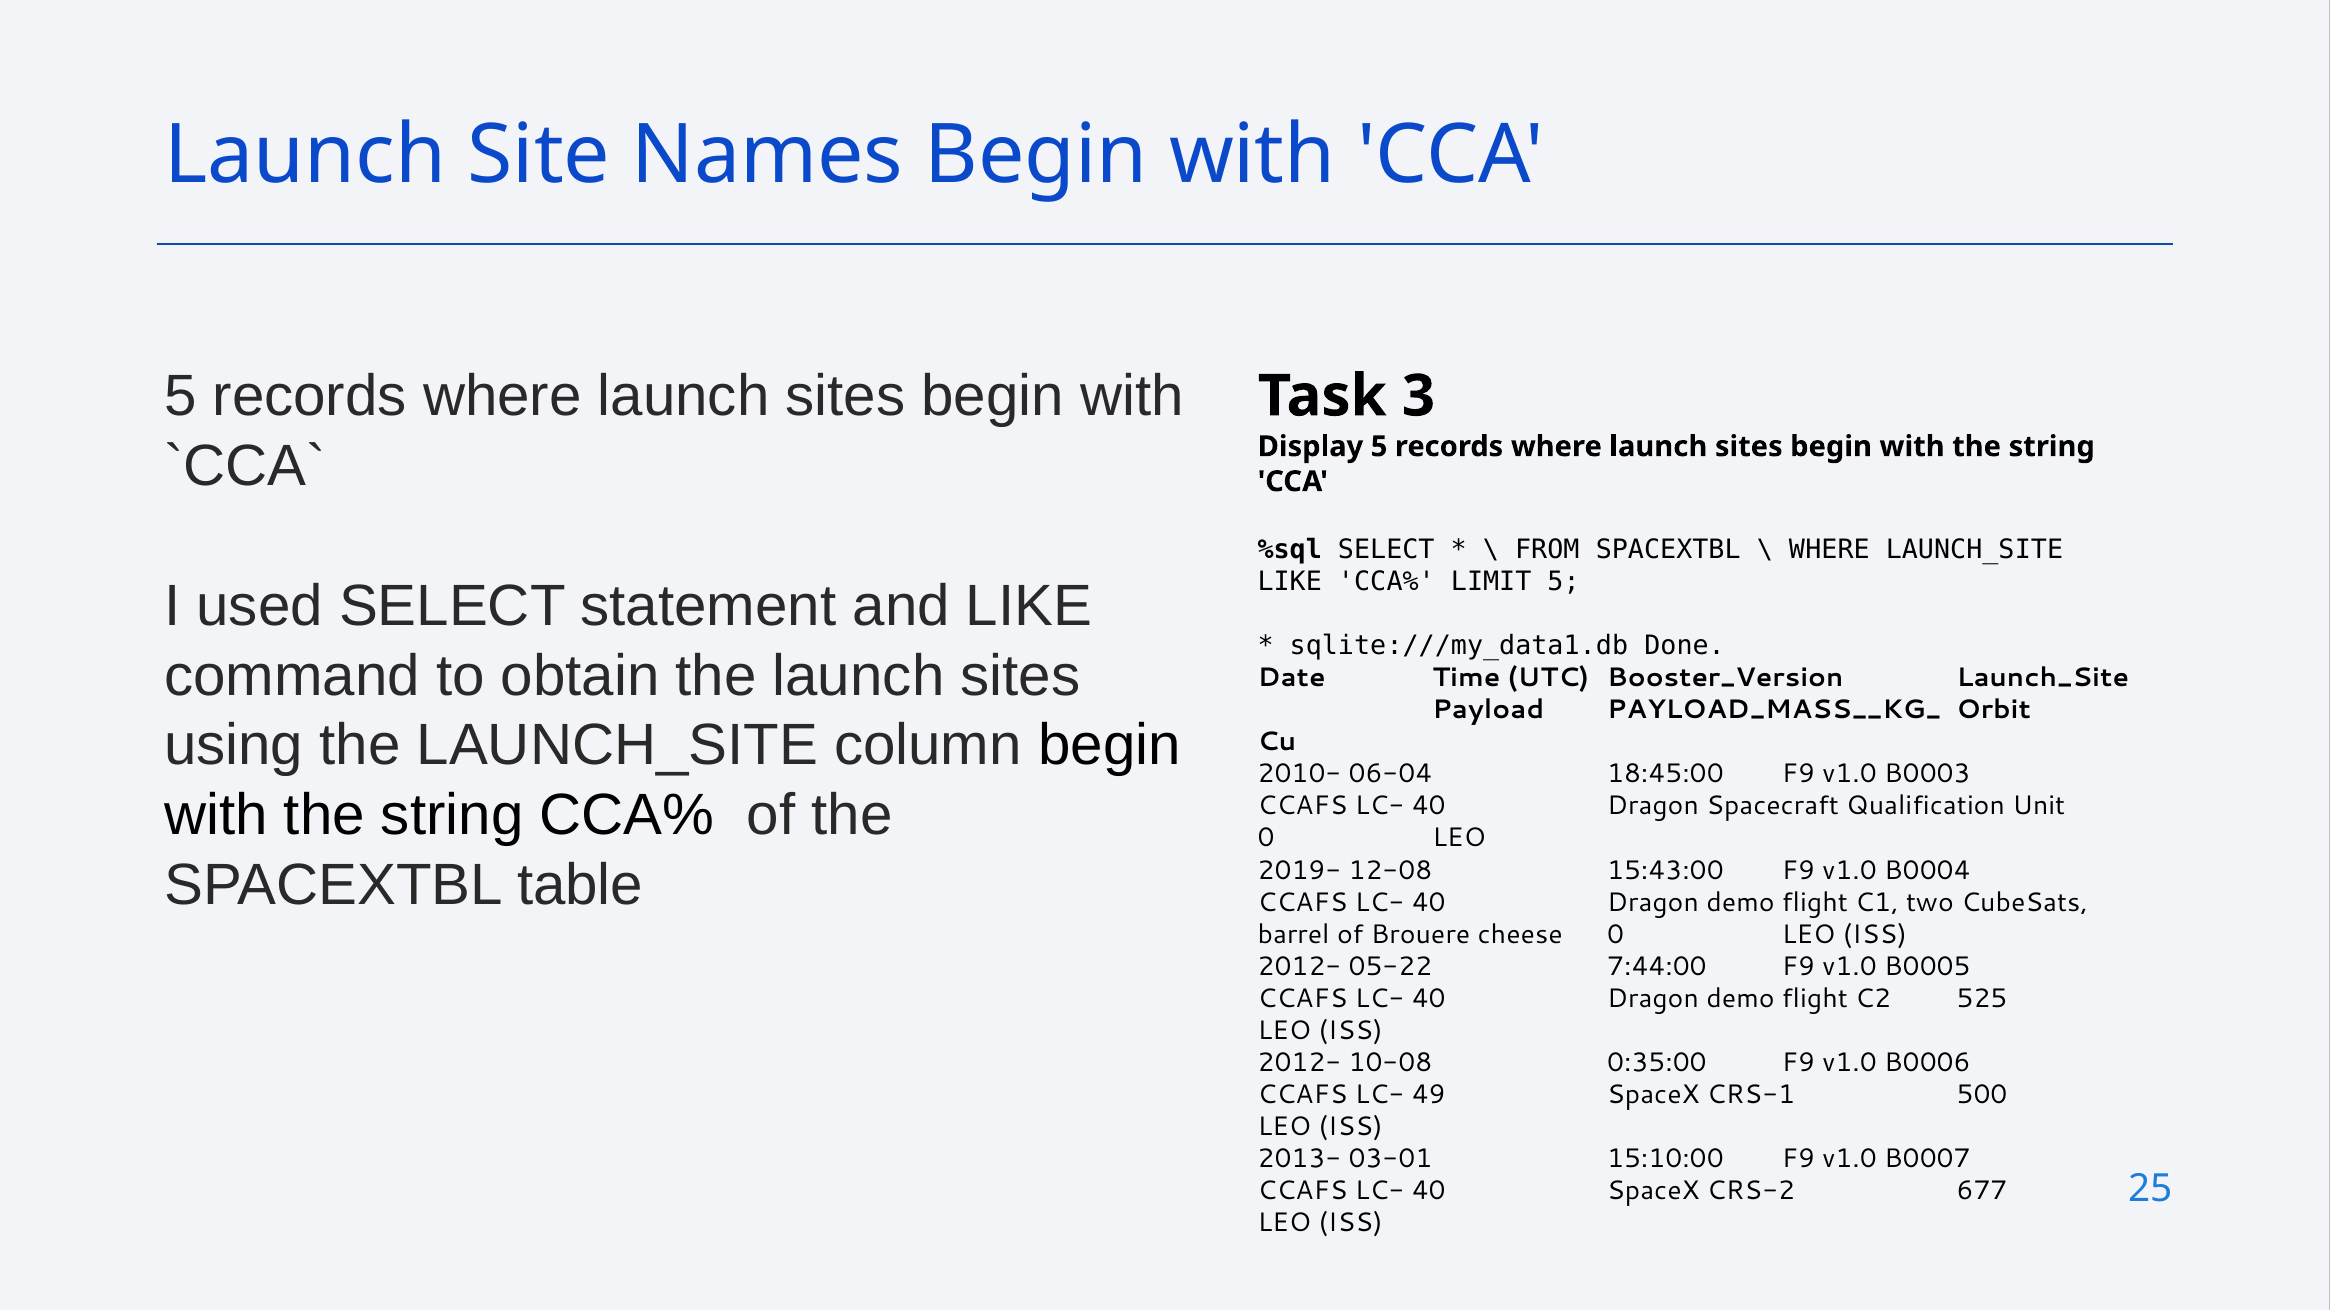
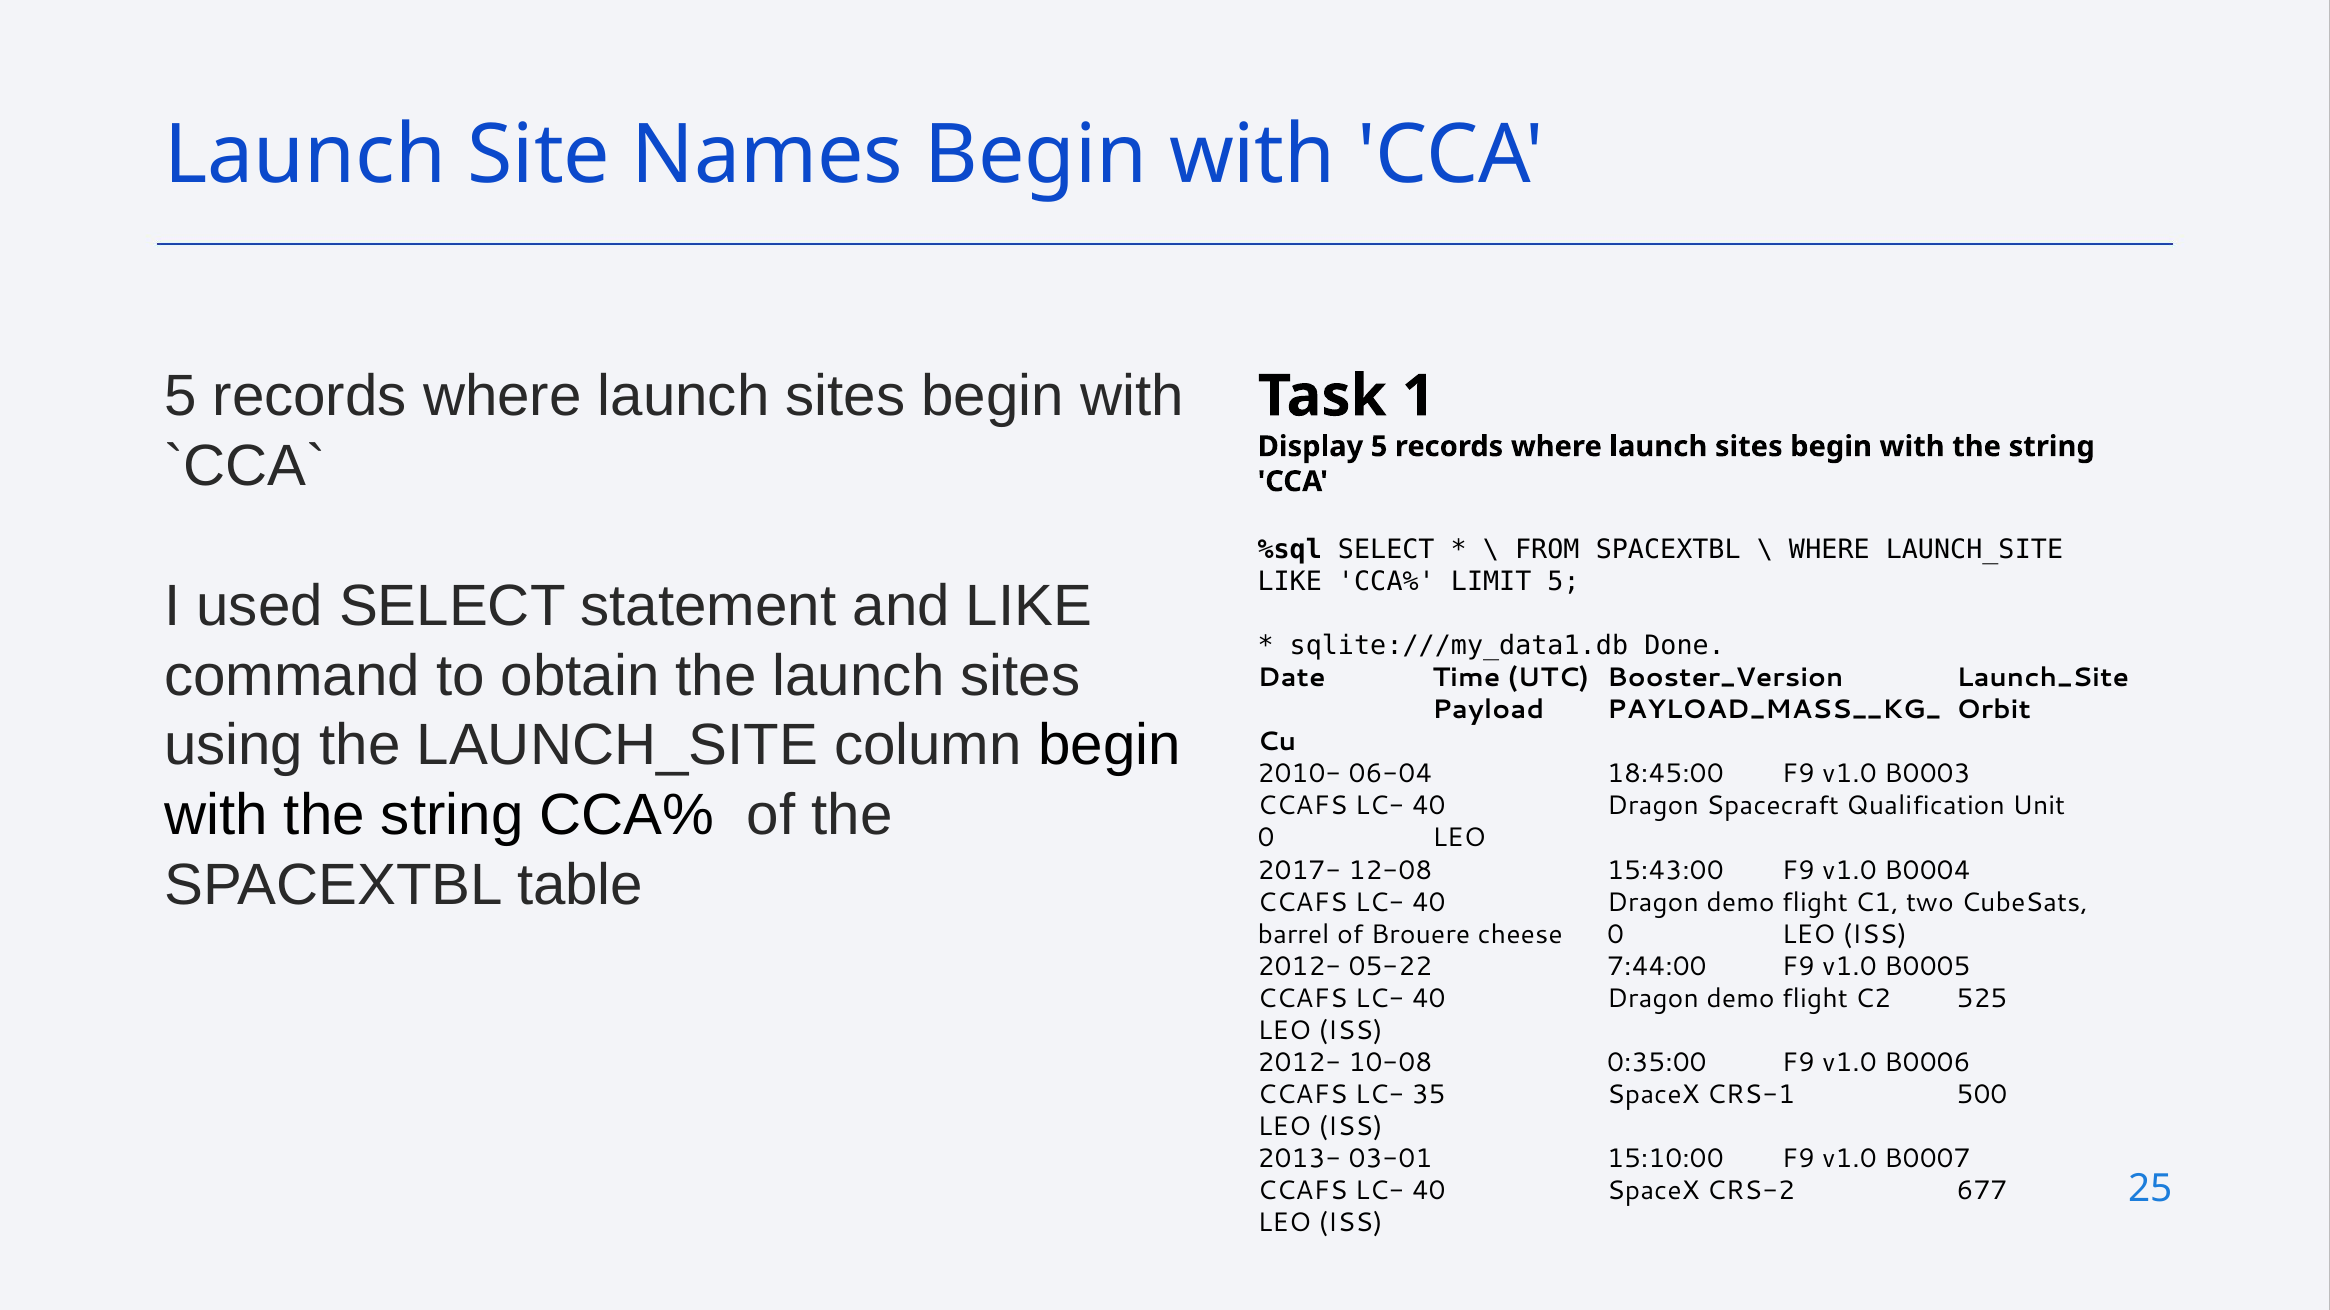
3: 3 -> 1 (1418, 396)
2019-: 2019- -> 2017- (1299, 871)
49: 49 -> 35 (1429, 1095)
